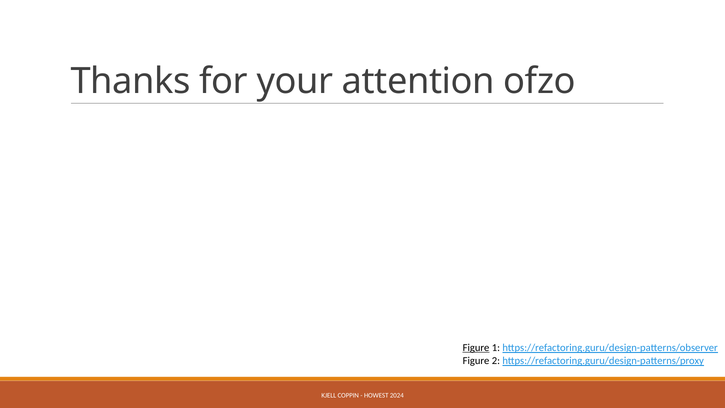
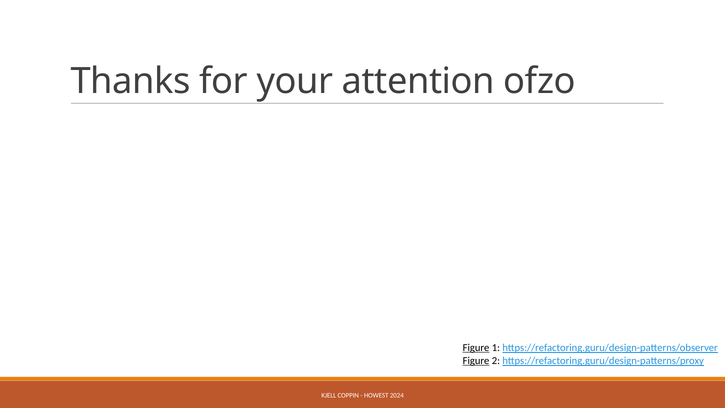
Figure underline: none -> present (476, 361)
